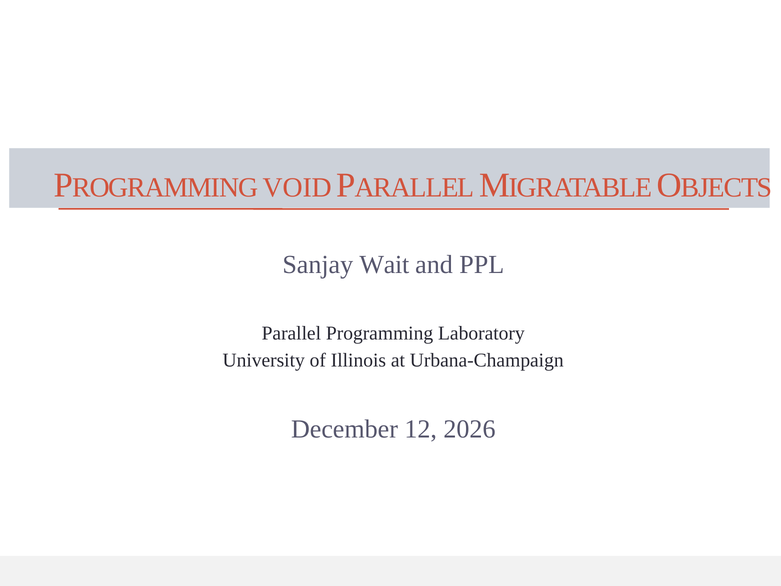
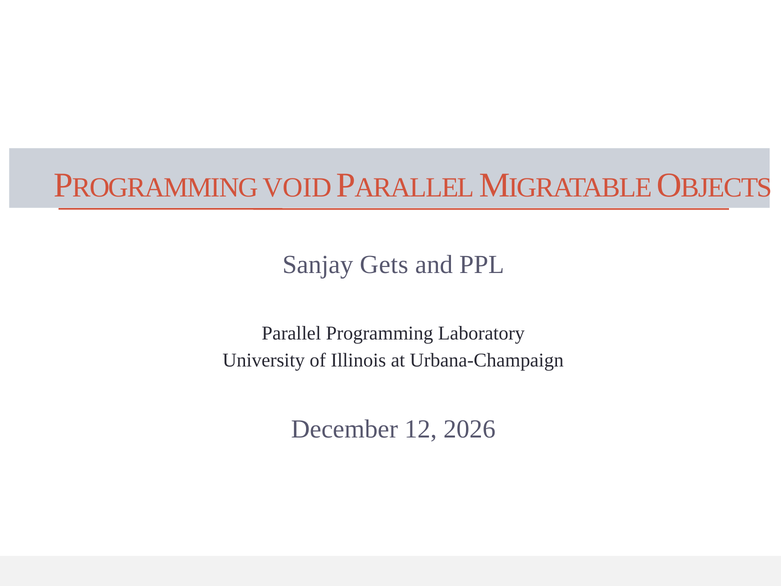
Wait: Wait -> Gets (384, 265)
